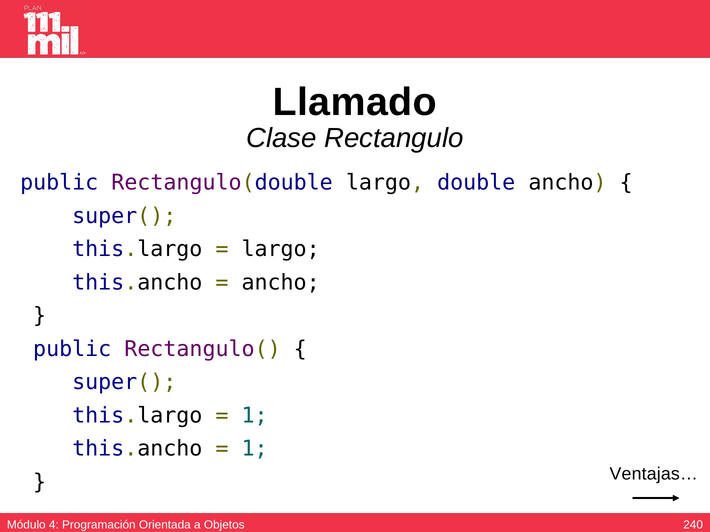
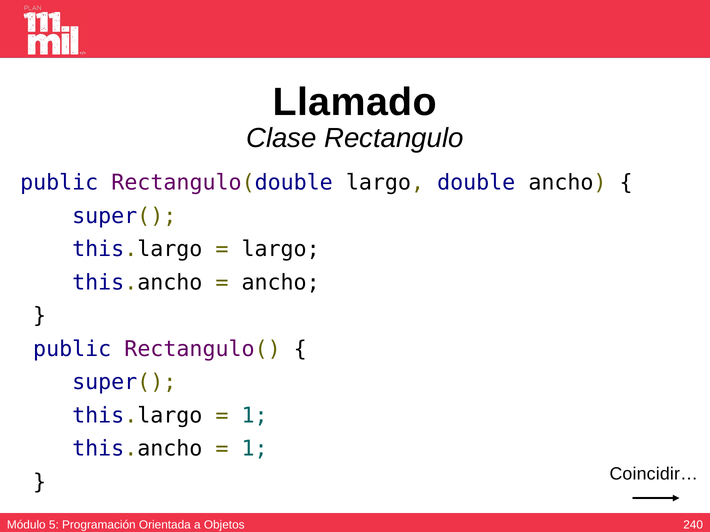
Ventajas…: Ventajas… -> Coincidir… (654, 474)
4: 4 -> 5 (54, 526)
